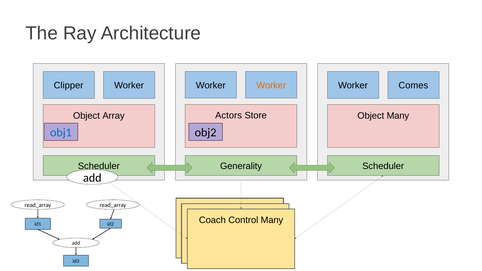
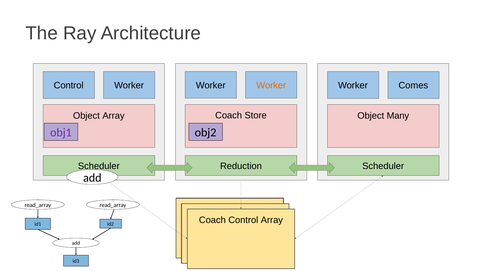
Clipper: Clipper -> Control (69, 86)
Actors: Actors -> Coach (229, 116)
obj1 colour: blue -> purple (61, 133)
Generality: Generality -> Reduction (241, 166)
Control Many: Many -> Array (272, 220)
